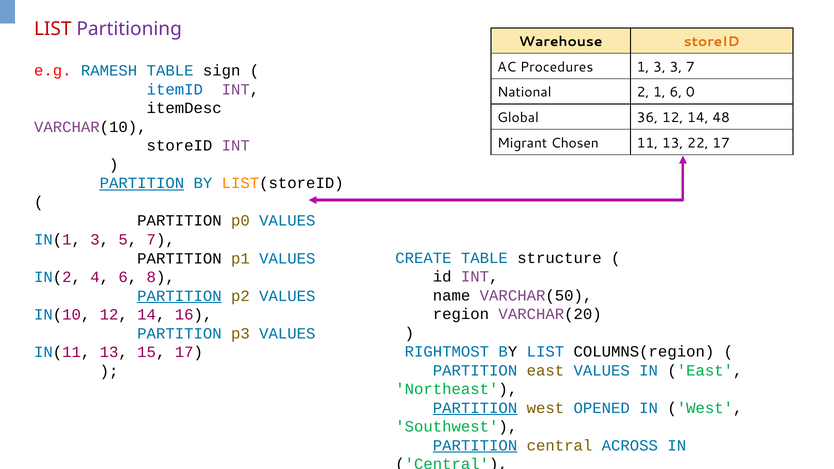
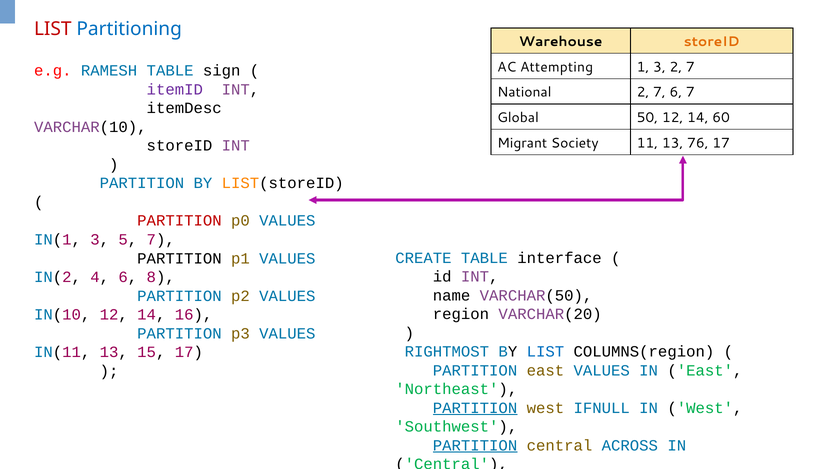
Partitioning colour: purple -> blue (129, 29)
Procedures: Procedures -> Attempting (557, 67)
3 3: 3 -> 2 (676, 67)
itemID colour: blue -> purple (175, 90)
National 2 1: 1 -> 7 (659, 92)
6 0: 0 -> 7 (690, 92)
36: 36 -> 50 (647, 118)
48: 48 -> 60 (721, 118)
Chosen: Chosen -> Society (575, 143)
22: 22 -> 76 (698, 143)
PARTITION underline: present -> none (142, 183)
PARTITION colour: black -> red (179, 221)
structure: structure -> interface (559, 258)
PARTITION underline: present -> none (179, 296)
OPENED: OPENED -> IFNULL (602, 408)
